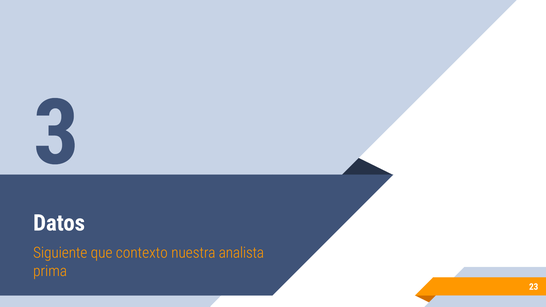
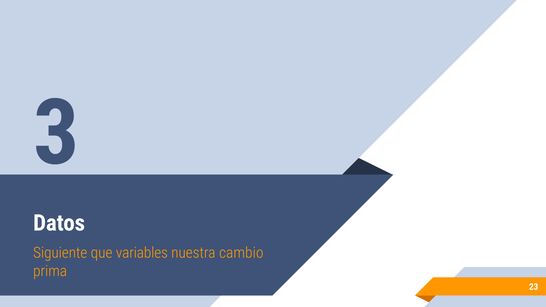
contexto: contexto -> variables (142, 253)
analista: analista -> cambio (241, 253)
